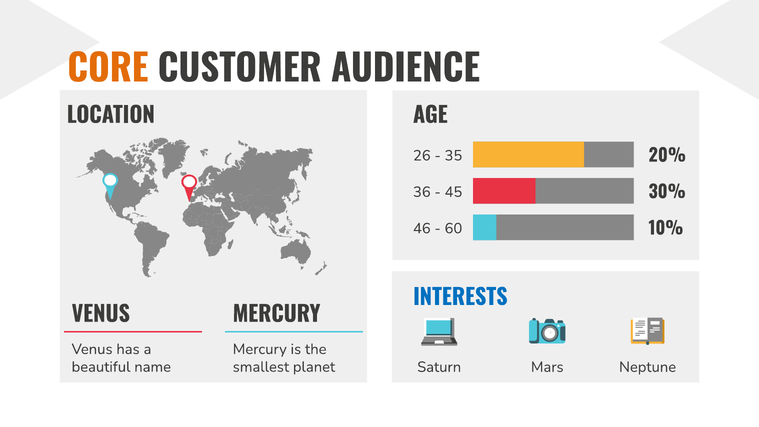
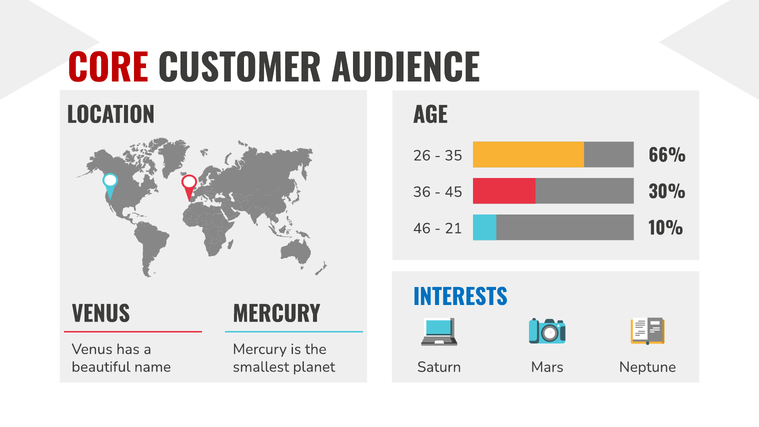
CORE colour: orange -> red (108, 69)
20%: 20% -> 66% (667, 156)
60: 60 -> 21 (453, 228)
